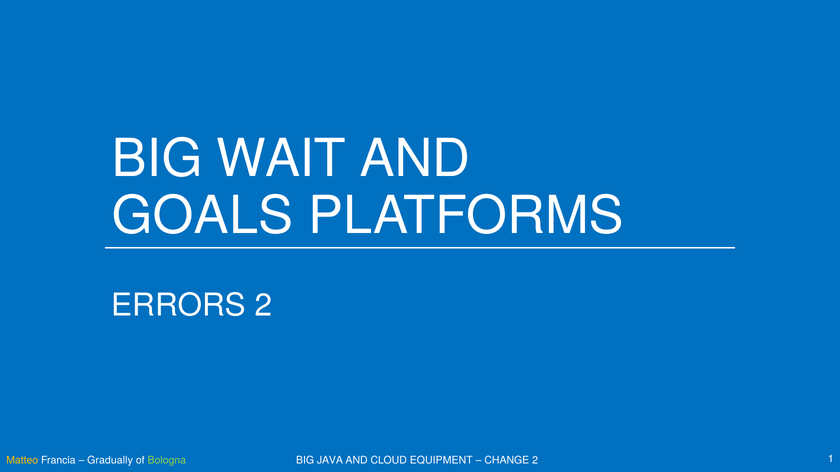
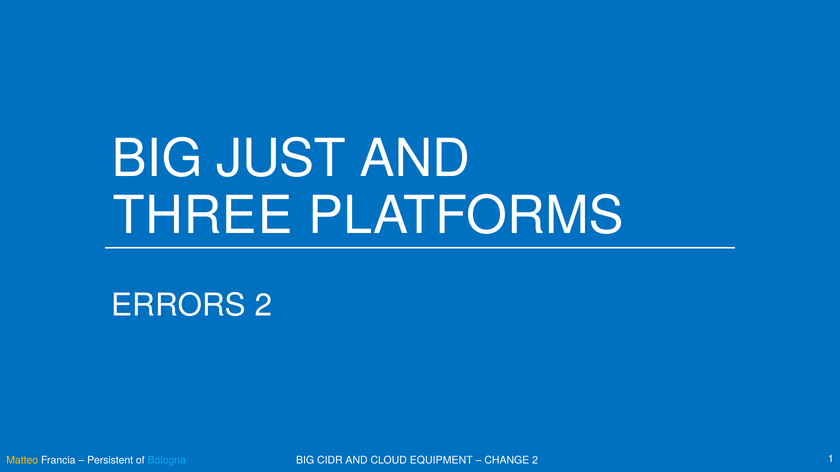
WAIT: WAIT -> JUST (281, 159)
GOALS: GOALS -> THREE (203, 216)
Gradually: Gradually -> Persistent (110, 461)
Bologna colour: light green -> light blue (167, 461)
JAVA: JAVA -> CIDR (330, 461)
